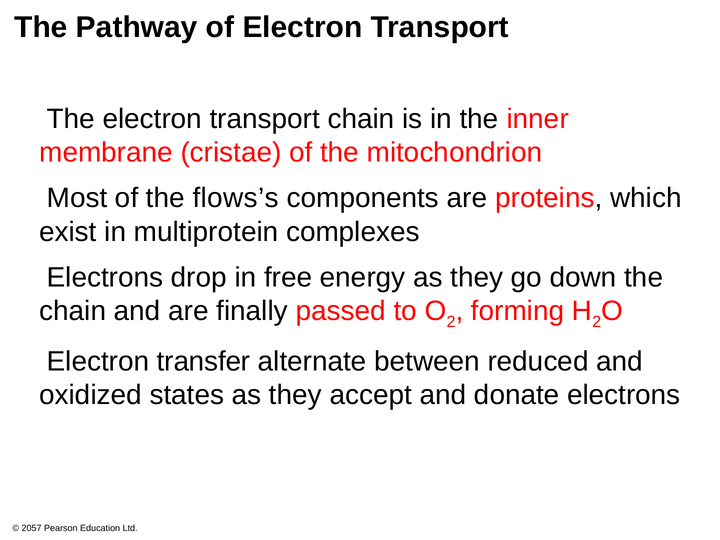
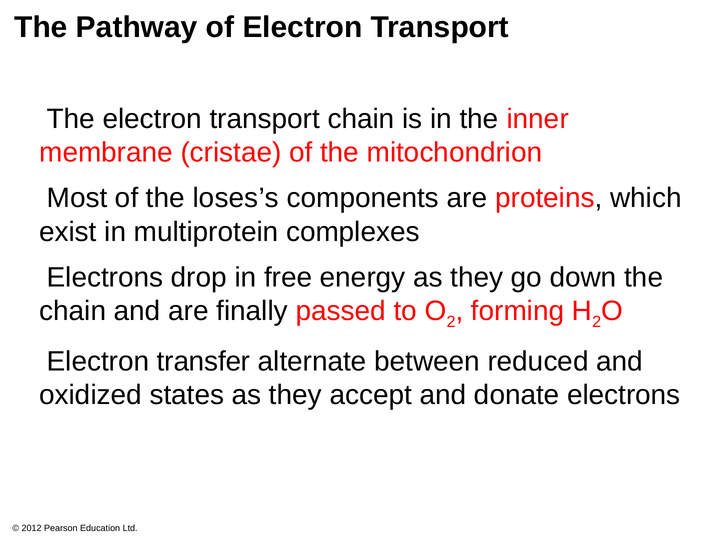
flows’s: flows’s -> loses’s (236, 198)
2057: 2057 -> 2012 (32, 528)
